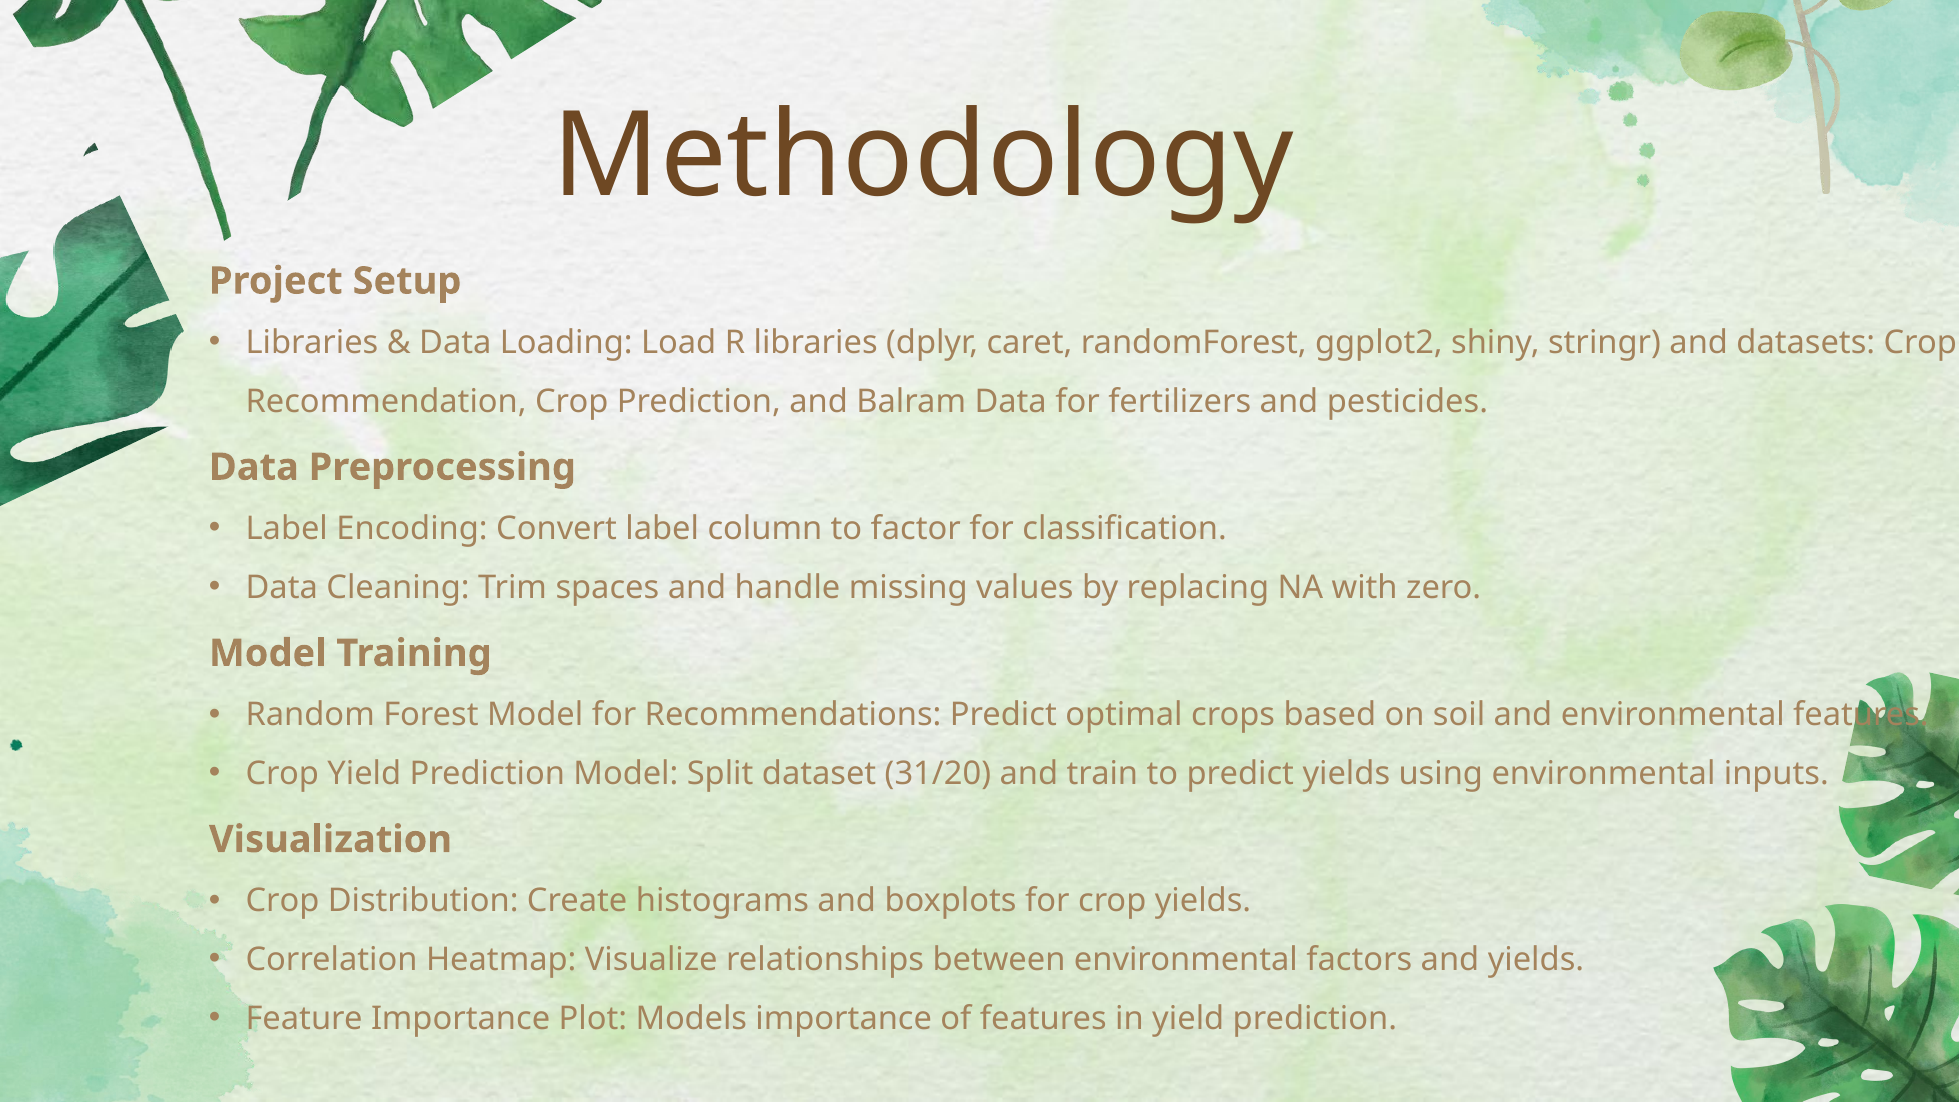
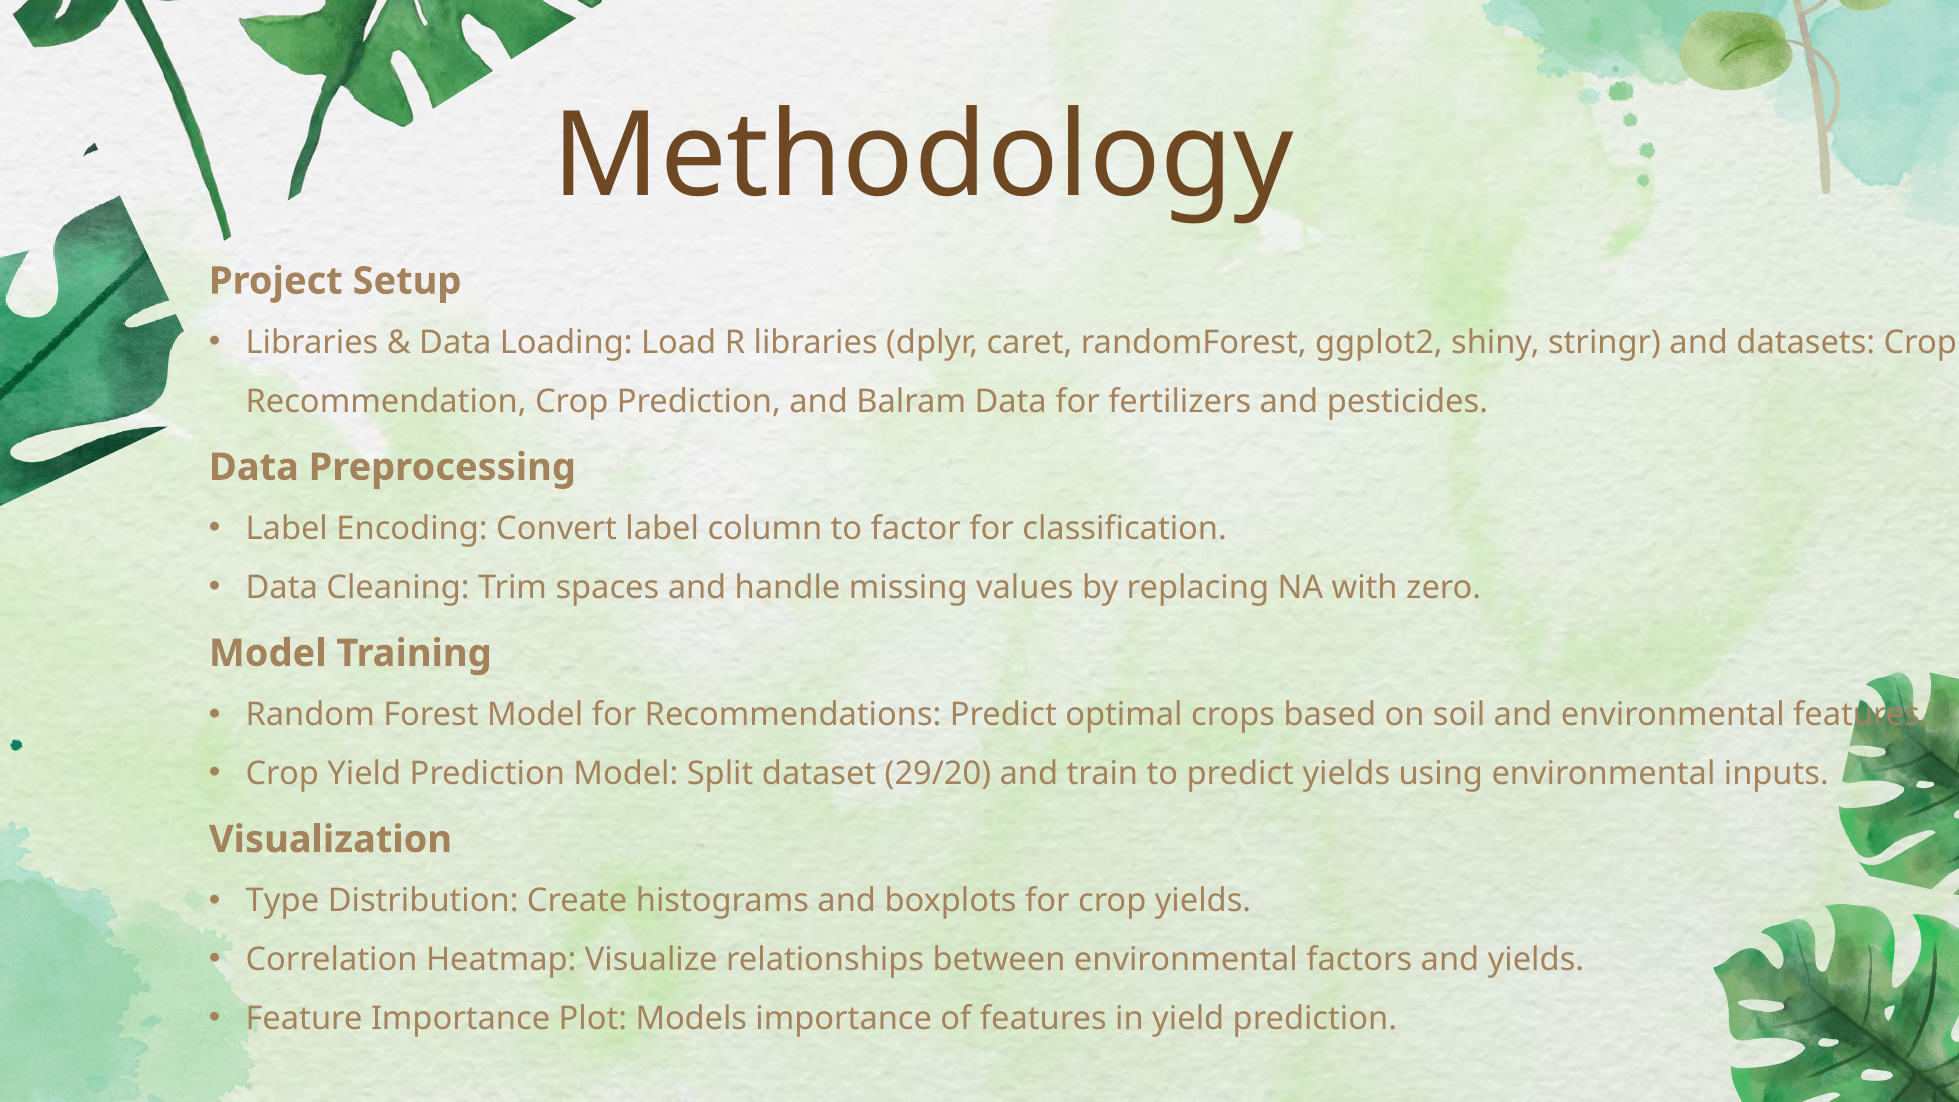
31/20: 31/20 -> 29/20 (938, 774)
Crop: Crop -> Type (282, 901)
